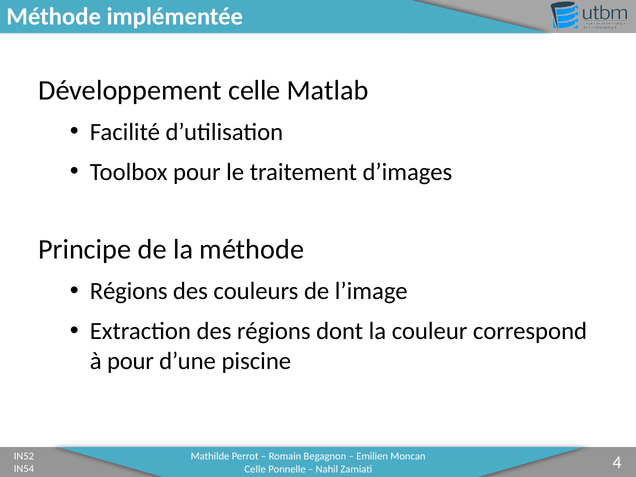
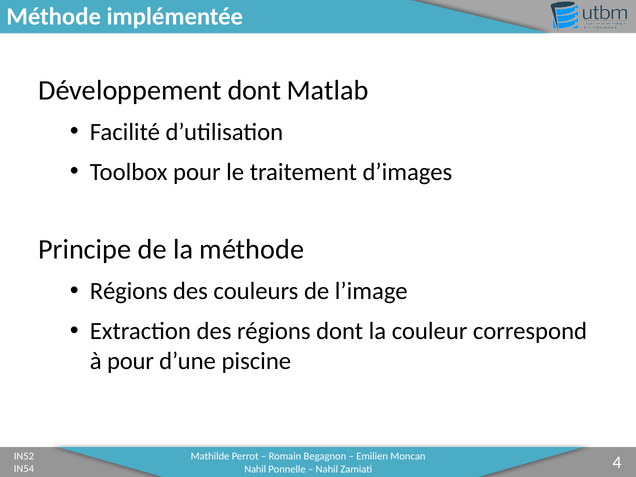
Développement celle: celle -> dont (254, 90)
Celle: Celle -> Nahil (255, 469)
